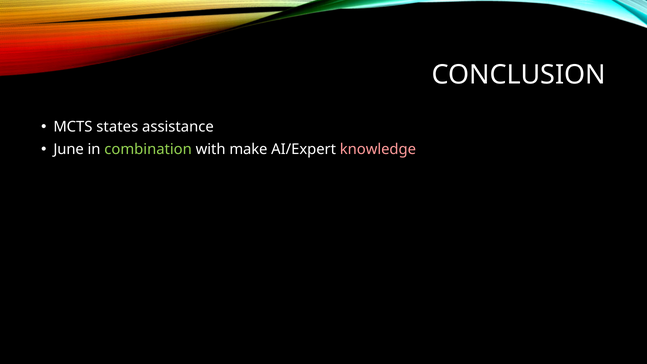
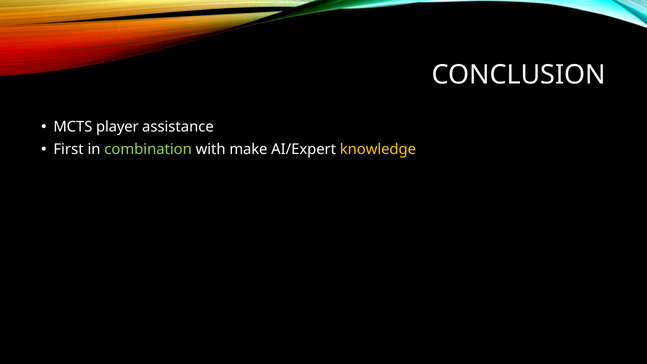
states: states -> player (117, 127)
June: June -> First (69, 150)
knowledge colour: pink -> yellow (378, 150)
